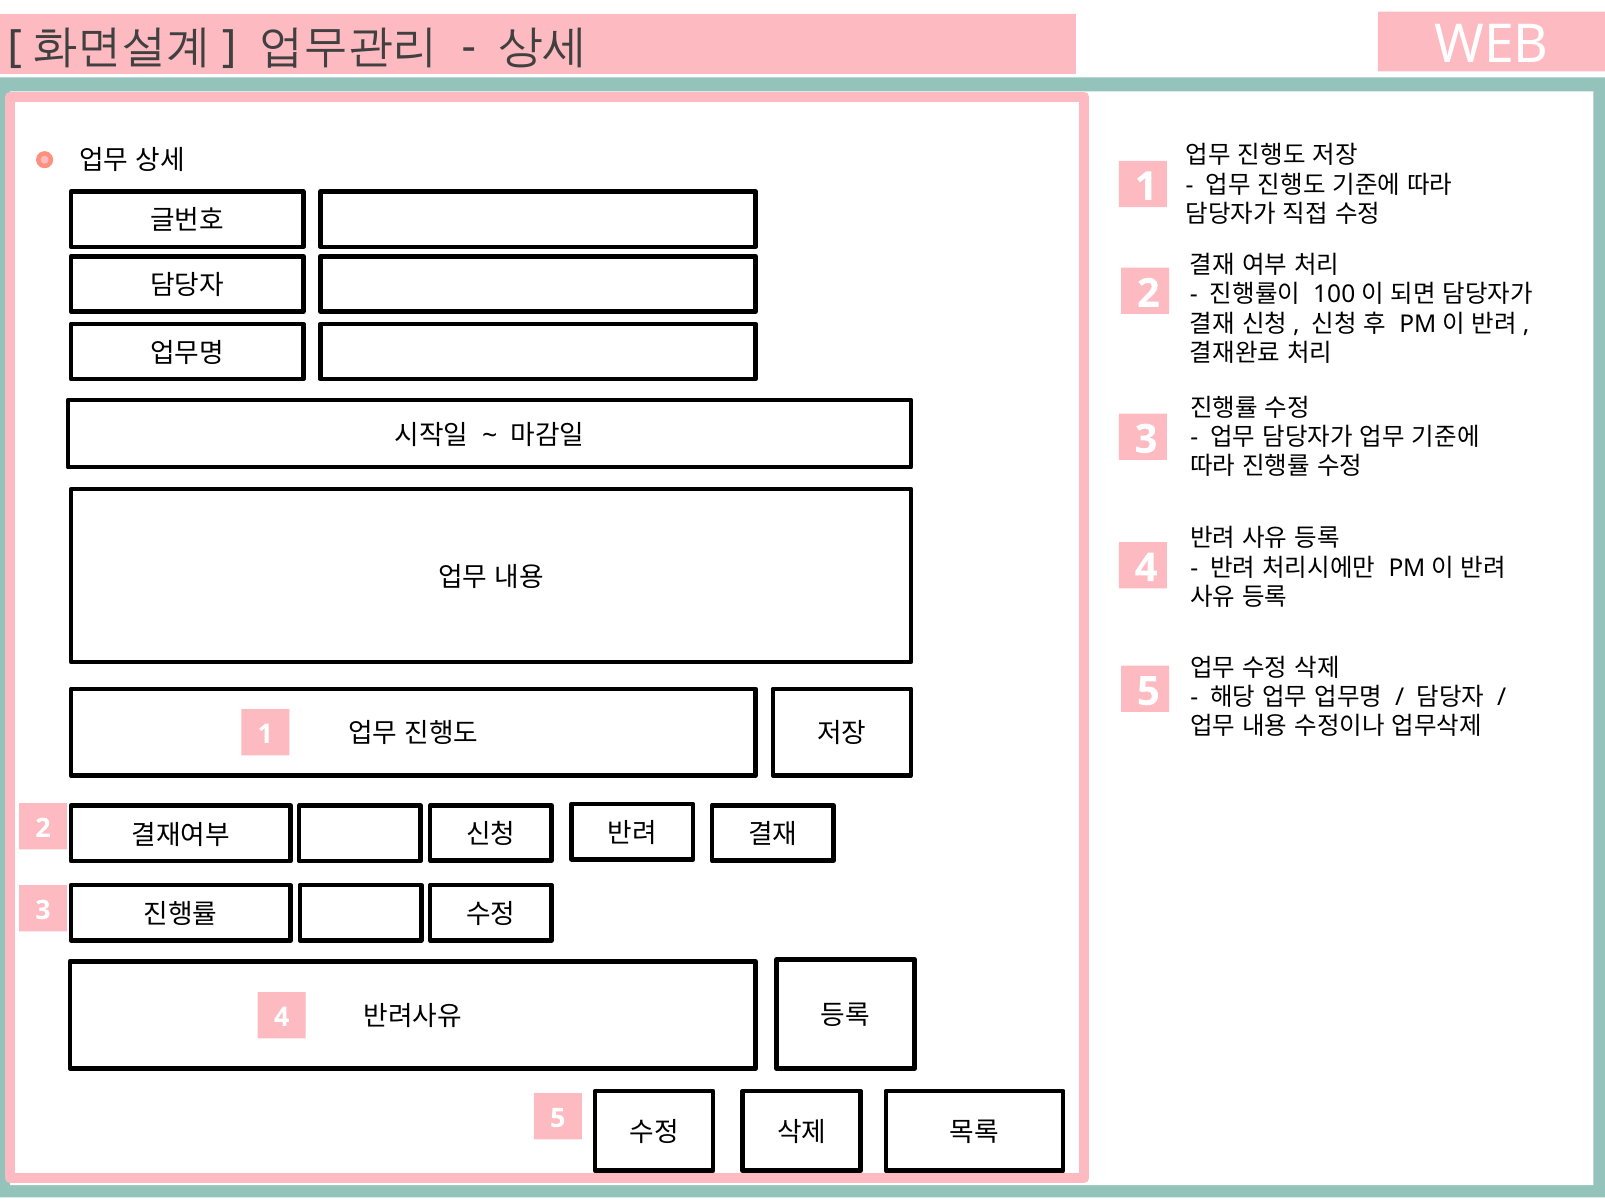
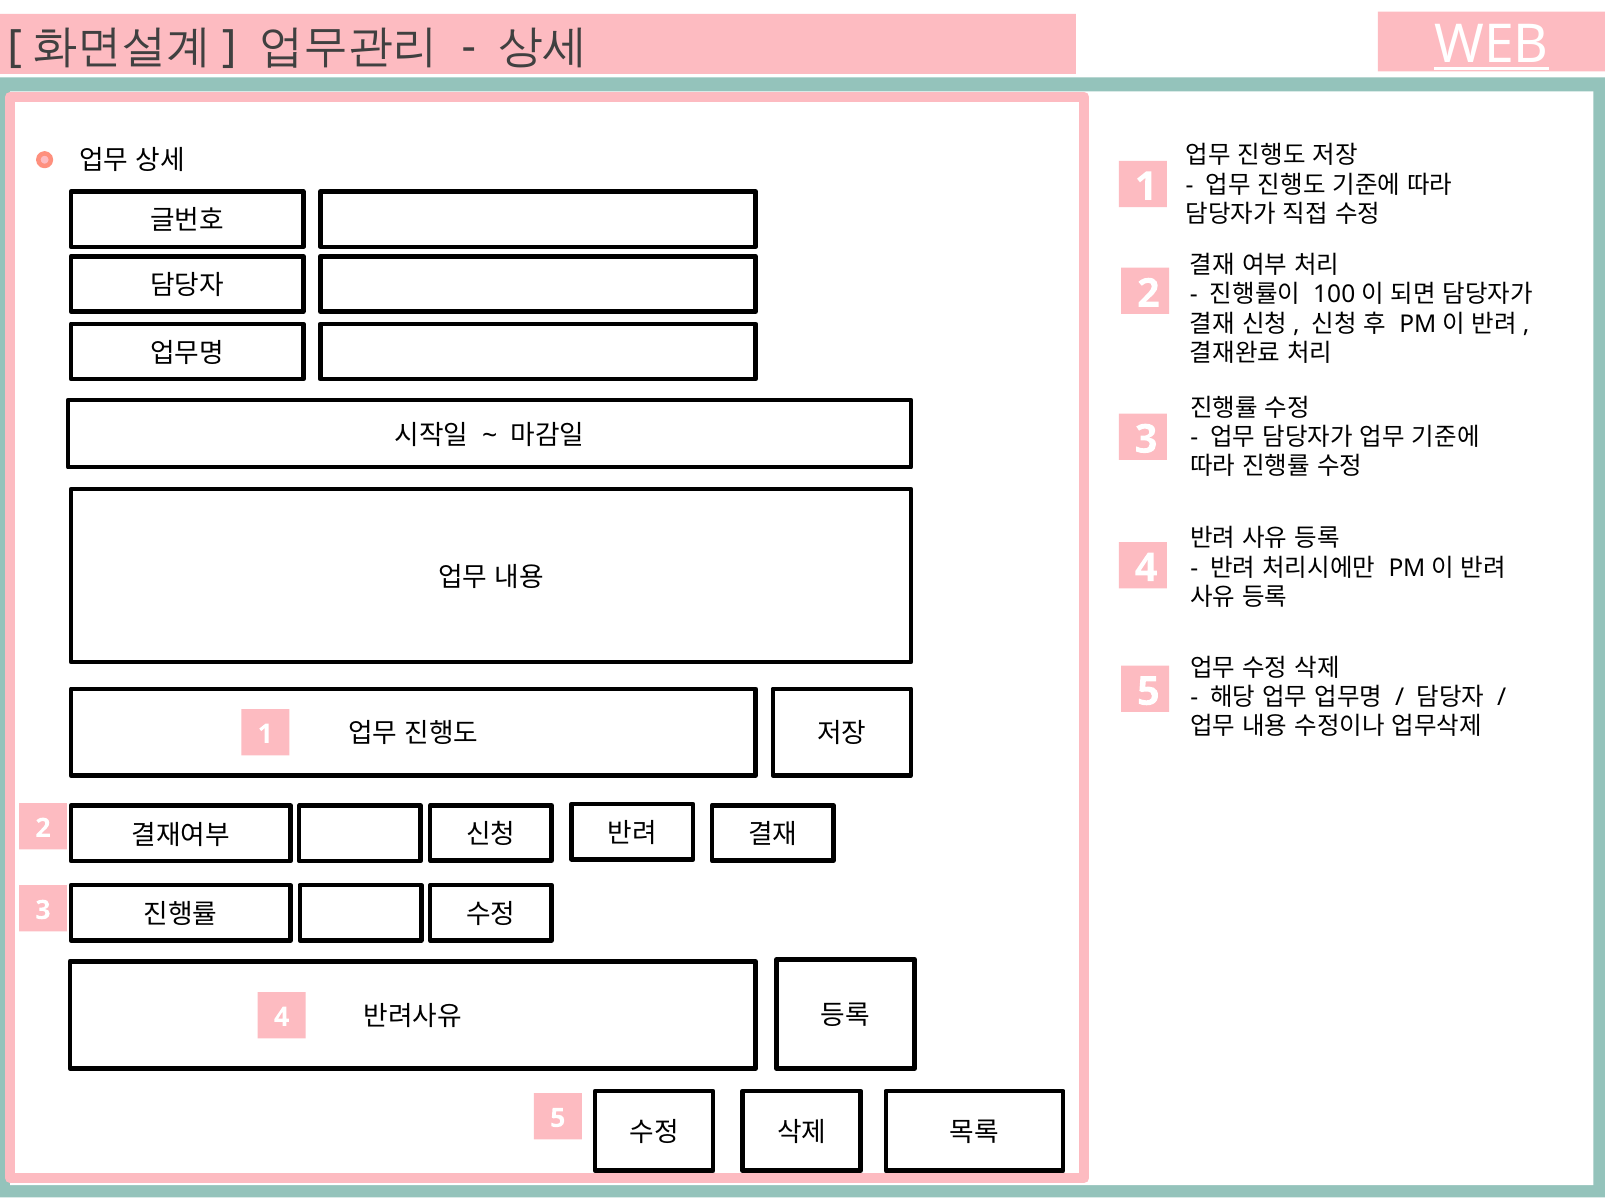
WEB underline: none -> present (1491, 45)
